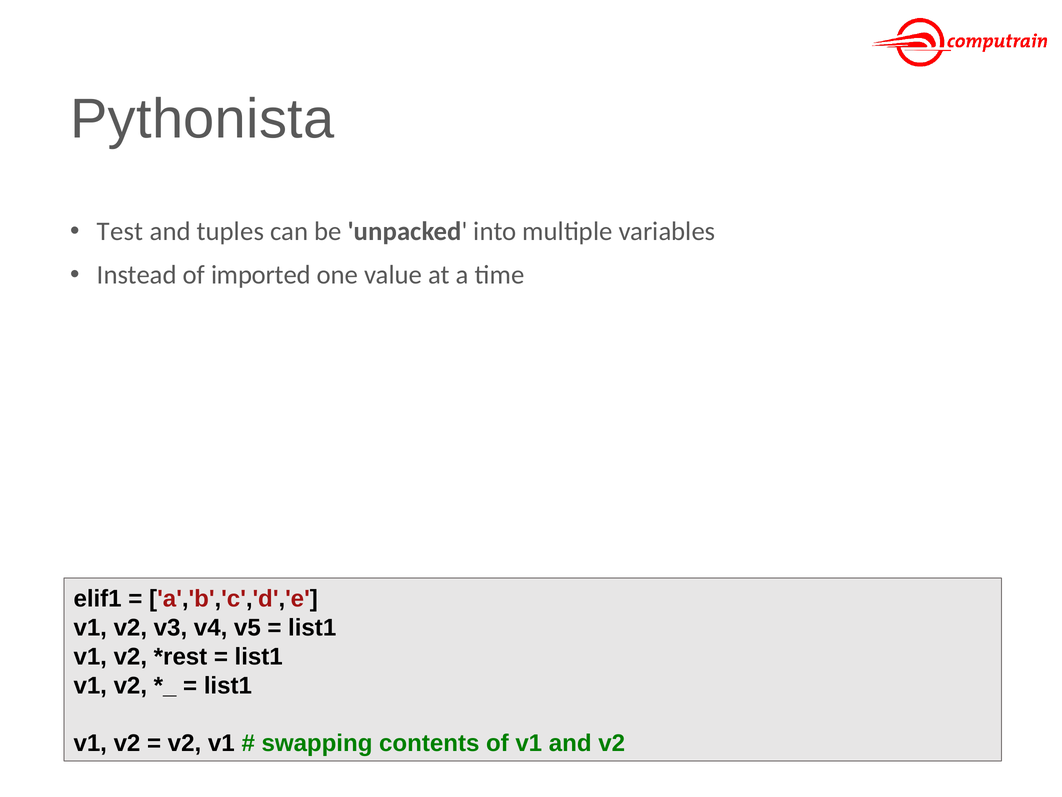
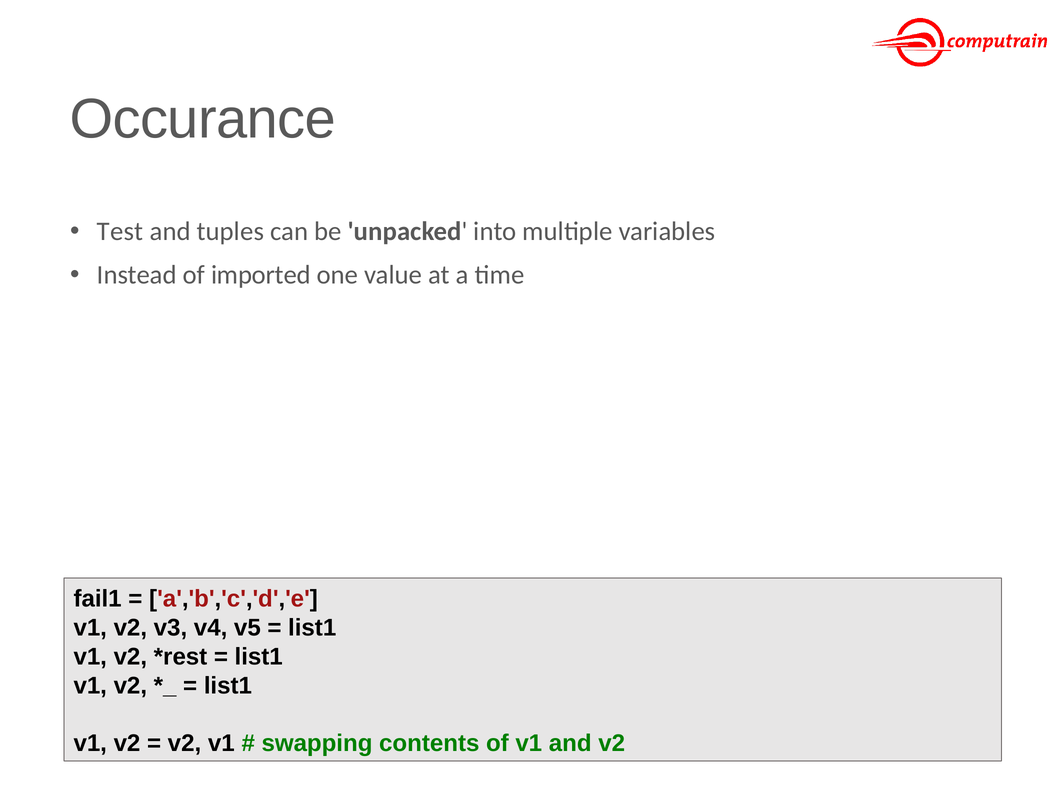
Pythonista: Pythonista -> Occurance (203, 119)
elif1: elif1 -> fail1 (98, 598)
